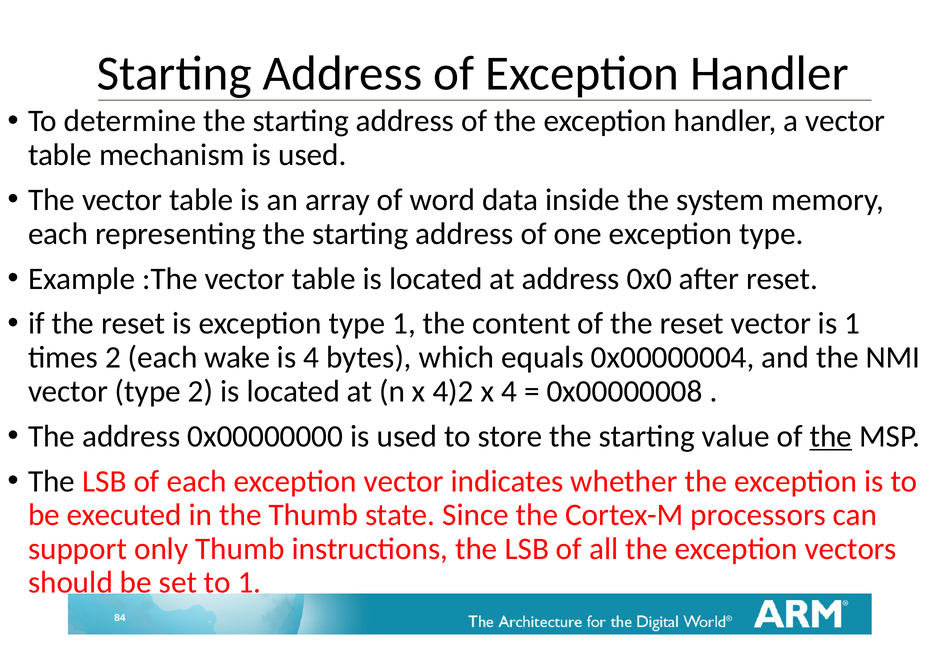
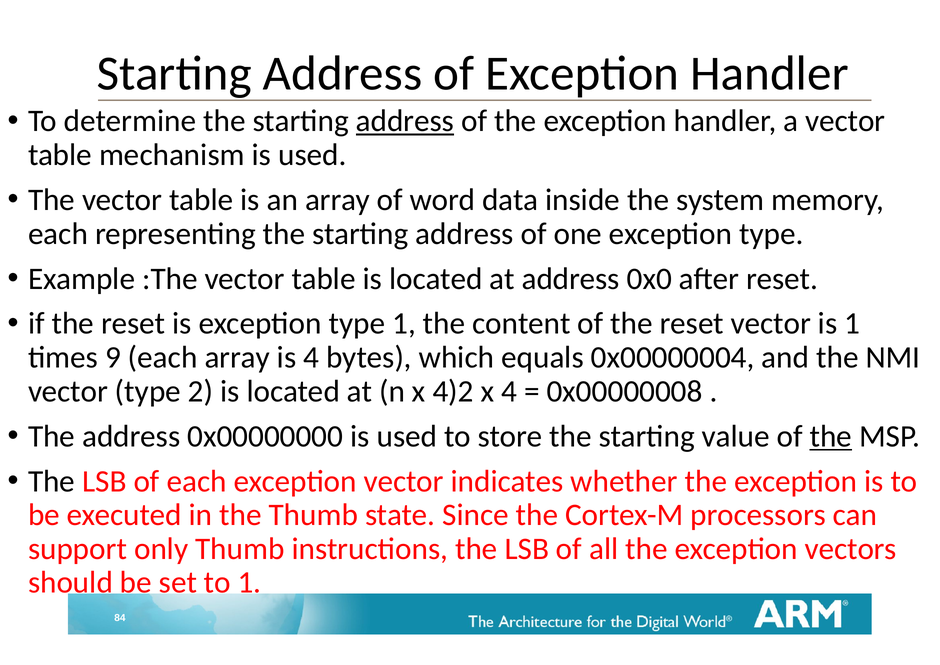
address underline: none -> present (405, 121)
times 2: 2 -> 9 (113, 357)
each wake: wake -> array (237, 357)
